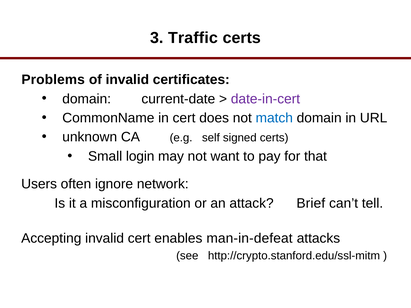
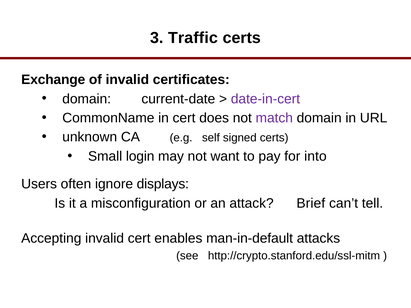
Problems: Problems -> Exchange (53, 80)
match colour: blue -> purple (274, 118)
that: that -> into (315, 156)
network: network -> displays (163, 184)
man-in-defeat: man-in-defeat -> man-in-default (250, 239)
